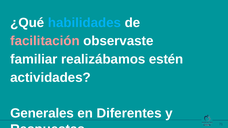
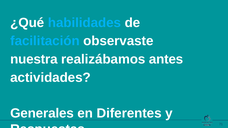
facilitación colour: pink -> light blue (45, 41)
familiar: familiar -> nuestra (34, 59)
estén: estén -> antes (166, 59)
